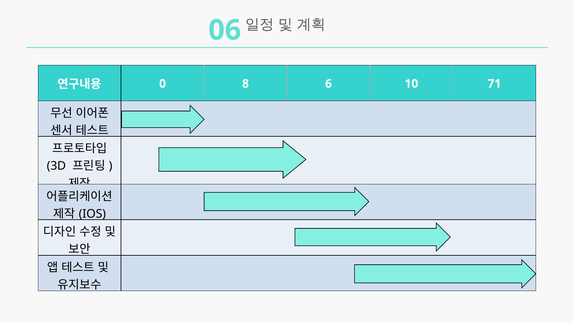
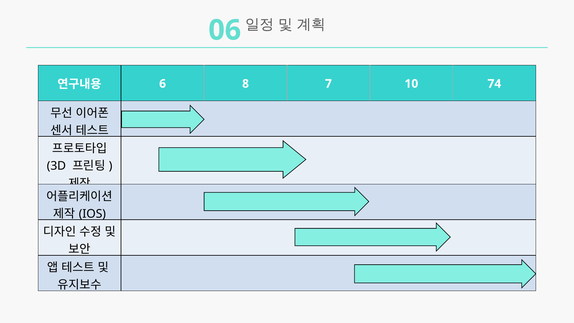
0: 0 -> 6 (163, 84)
6: 6 -> 7 (328, 84)
71: 71 -> 74 (494, 84)
